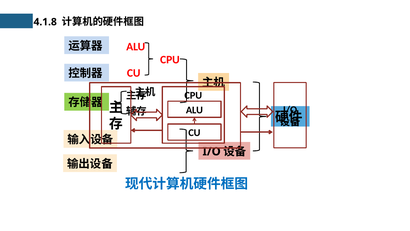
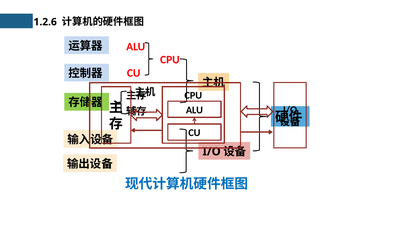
4.1.8: 4.1.8 -> 1.2.6 (45, 22)
